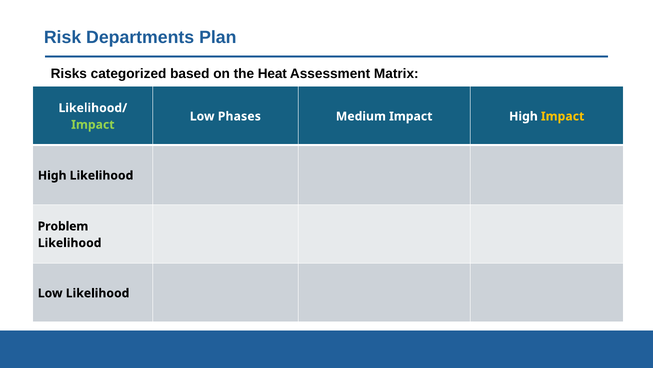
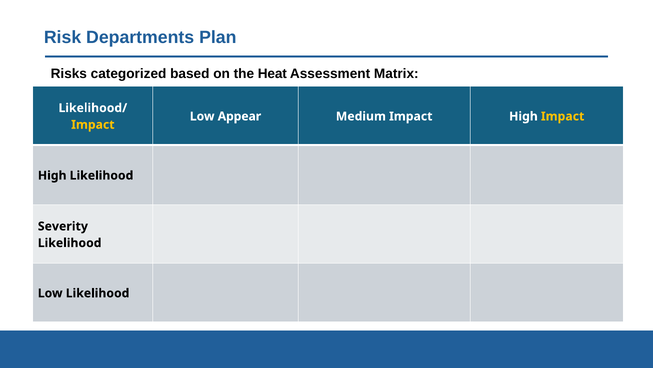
Phases: Phases -> Appear (239, 116)
Impact colour: light green -> yellow (93, 124)
Problem: Problem -> Severity (63, 226)
